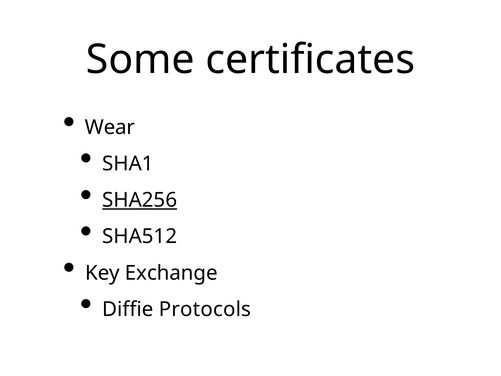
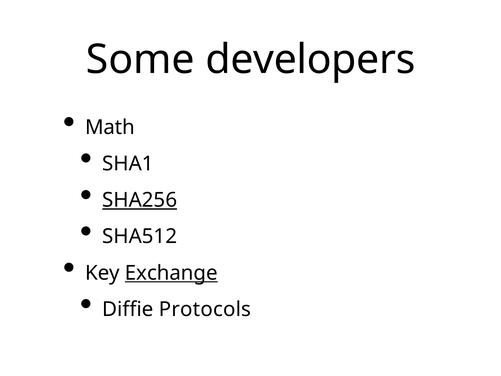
certificates: certificates -> developers (310, 60)
Wear: Wear -> Math (110, 127)
Exchange underline: none -> present (171, 273)
